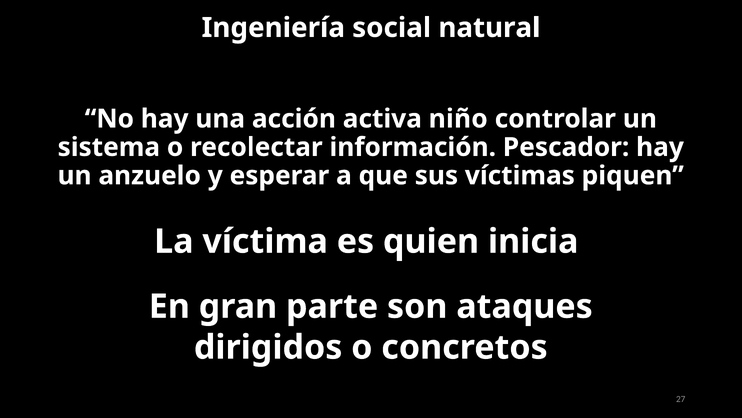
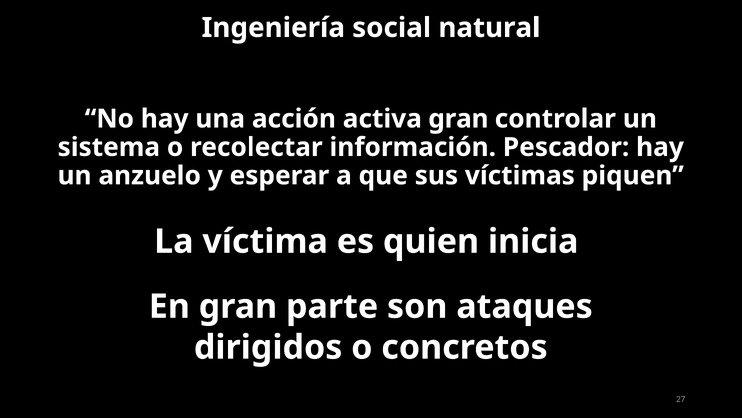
activa niño: niño -> gran (458, 119)
